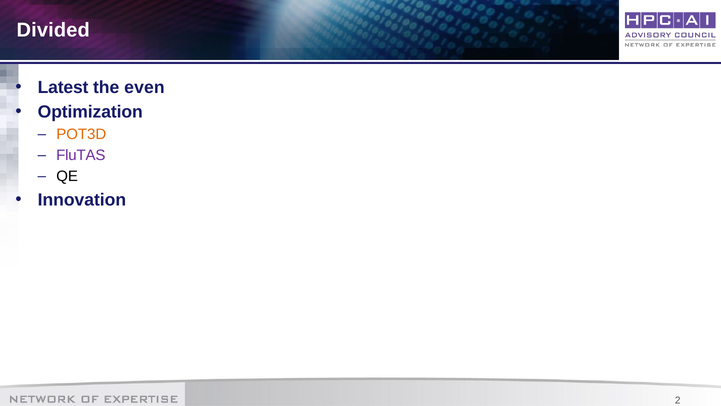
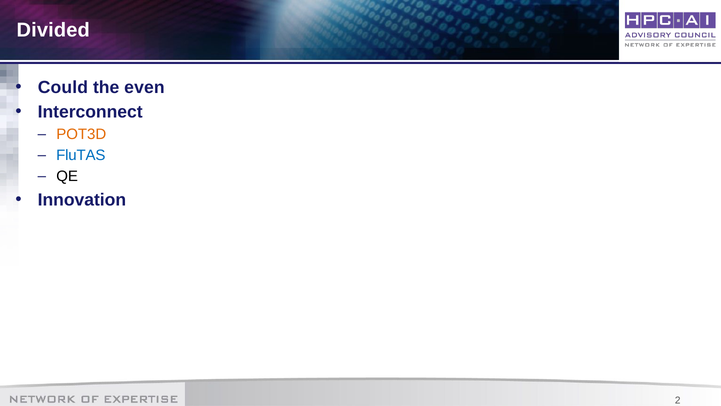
Latest: Latest -> Could (63, 87)
Optimization: Optimization -> Interconnect (90, 112)
FluTAS colour: purple -> blue (81, 155)
